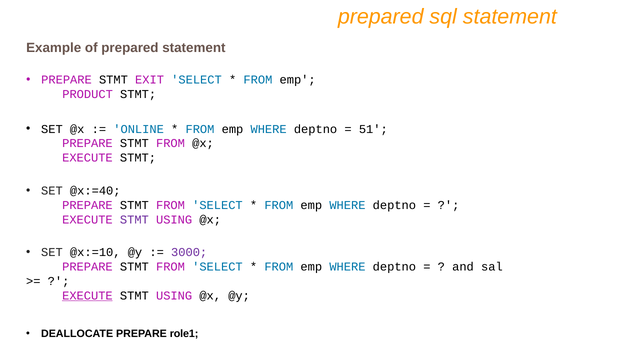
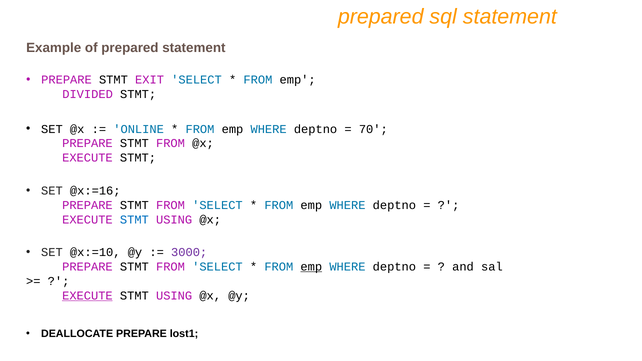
PRODUCT: PRODUCT -> DIVIDED (88, 94)
51: 51 -> 70 (373, 129)
@x:=40: @x:=40 -> @x:=16 (95, 191)
STMT colour: purple -> blue (134, 220)
emp underline: none -> present (311, 267)
role1: role1 -> lost1 (184, 334)
